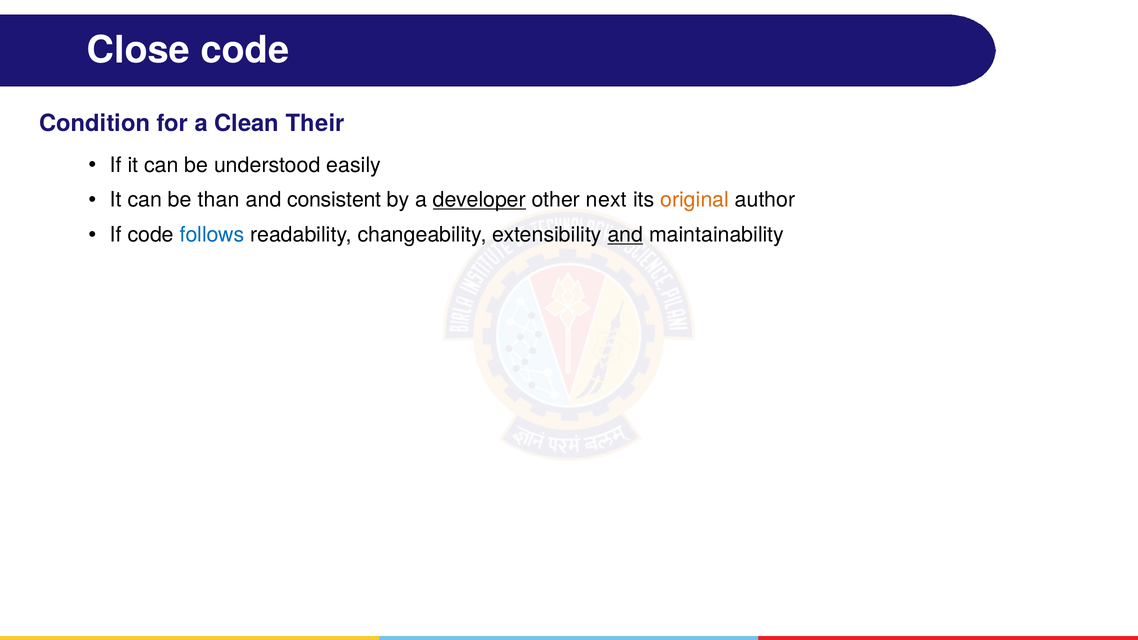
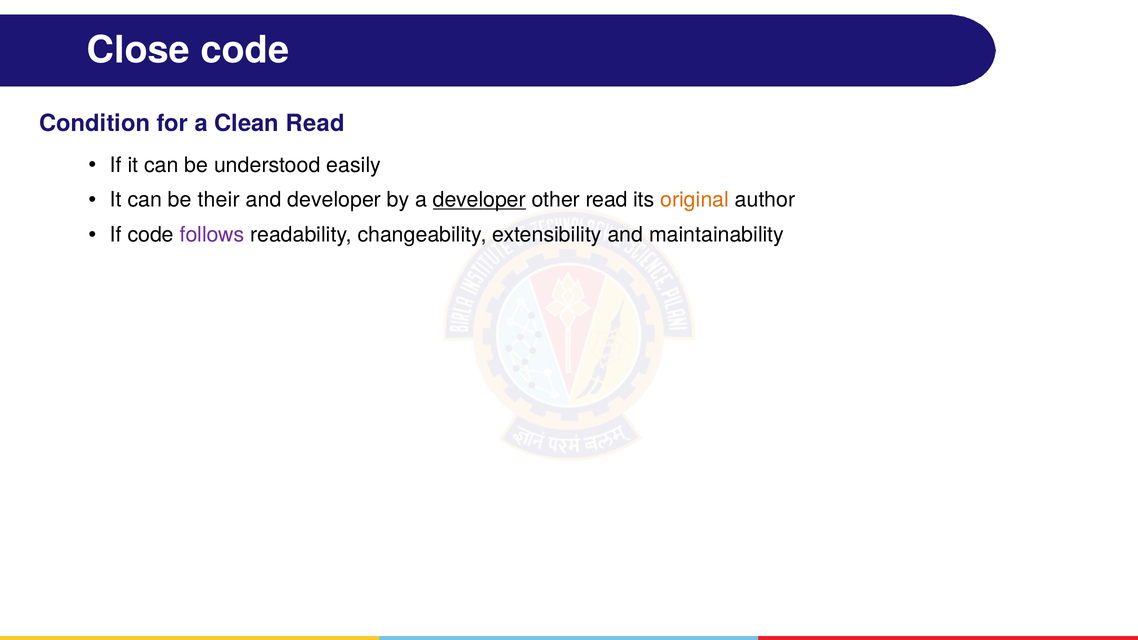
Clean Their: Their -> Read (315, 124)
than: than -> their (219, 200)
and consistent: consistent -> developer (334, 200)
other next: next -> read (607, 200)
follows colour: blue -> purple (212, 235)
and underline: present -> none (625, 235)
